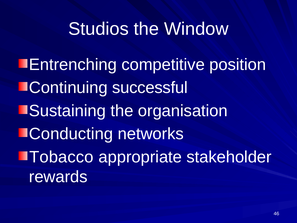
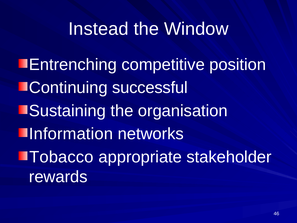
Studios: Studios -> Instead (98, 29)
Conducting: Conducting -> Information (71, 134)
